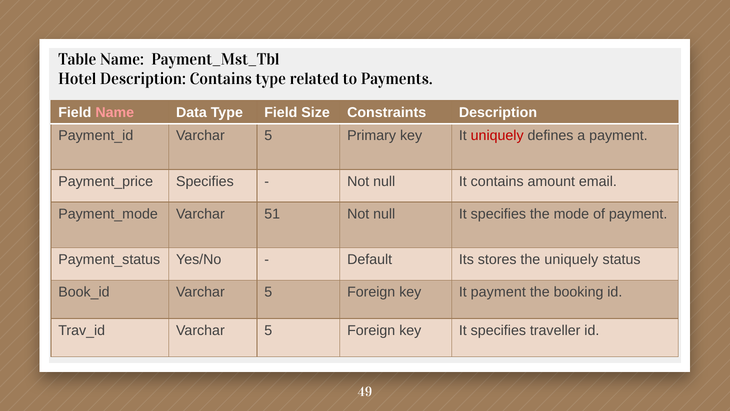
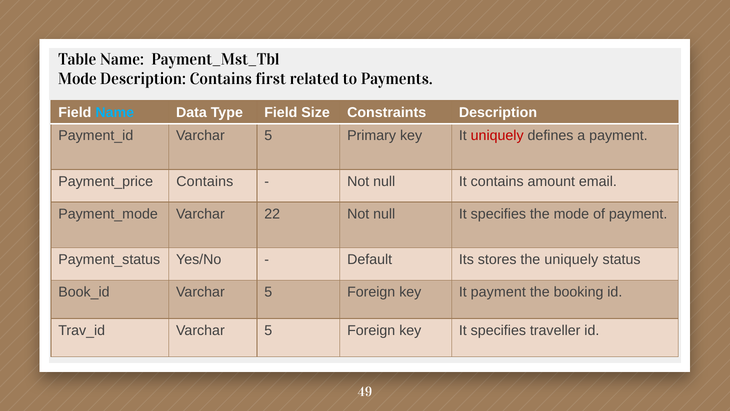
Hotel: Hotel -> Mode (77, 79)
Contains type: type -> first (271, 79)
Name colour: pink -> light blue (115, 112)
Specifies: Specifies -> Contains (205, 181)
51: 51 -> 22 (272, 214)
